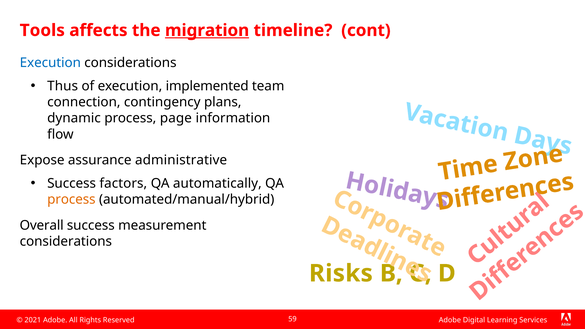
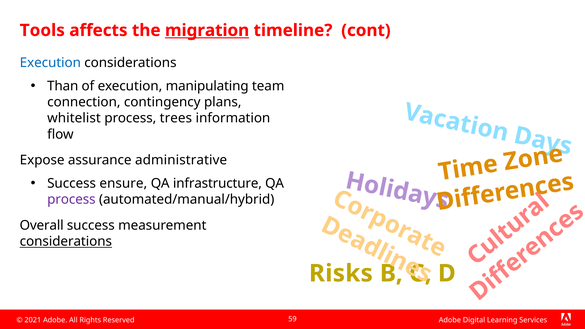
Thus: Thus -> Than (63, 86)
implemented: implemented -> manipulating (207, 86)
dynamic: dynamic -> whitelist (74, 118)
page: page -> trees (176, 118)
factors: factors -> ensure (123, 184)
automatically: automatically -> infrastructure (217, 184)
process colour: orange -> purple (71, 200)
considerations underline: none -> present (66, 242)
